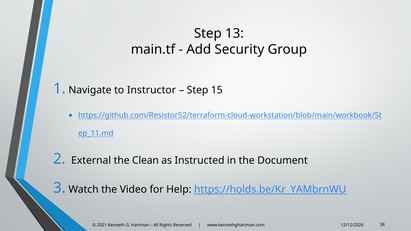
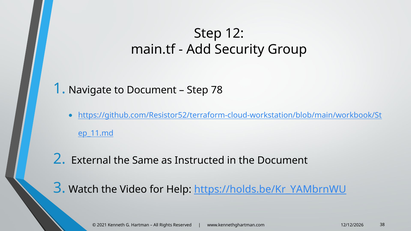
13: 13 -> 12 (234, 34)
to Instructor: Instructor -> Document (152, 90)
15: 15 -> 78 (217, 90)
Clean: Clean -> Same (145, 161)
